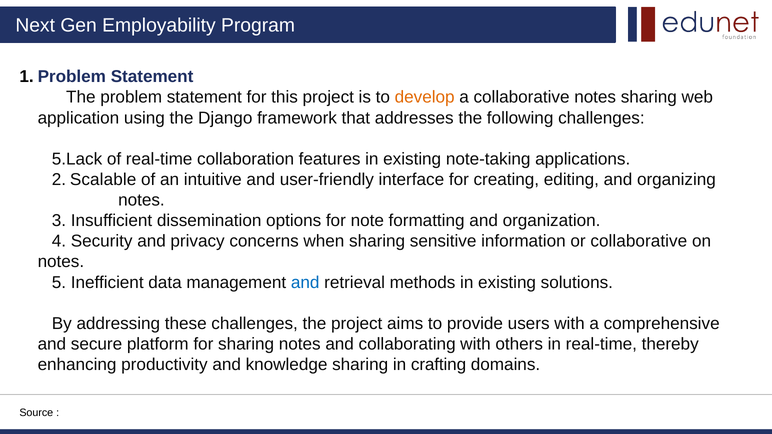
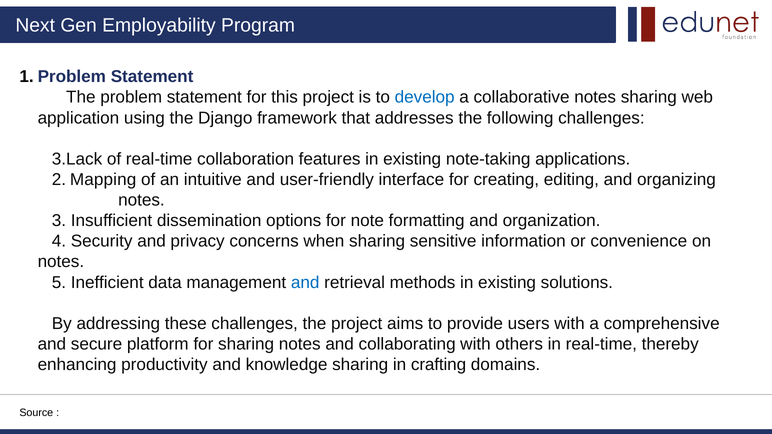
develop colour: orange -> blue (425, 97)
5.Lack: 5.Lack -> 3.Lack (77, 159)
Scalable: Scalable -> Mapping (103, 180)
or collaborative: collaborative -> convenience (639, 241)
